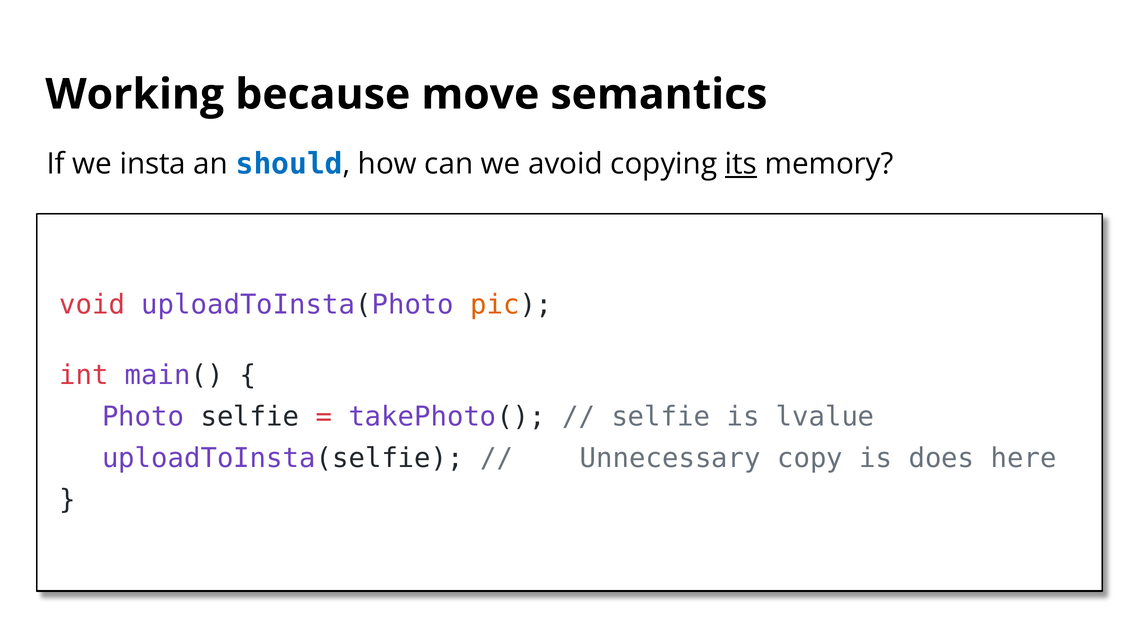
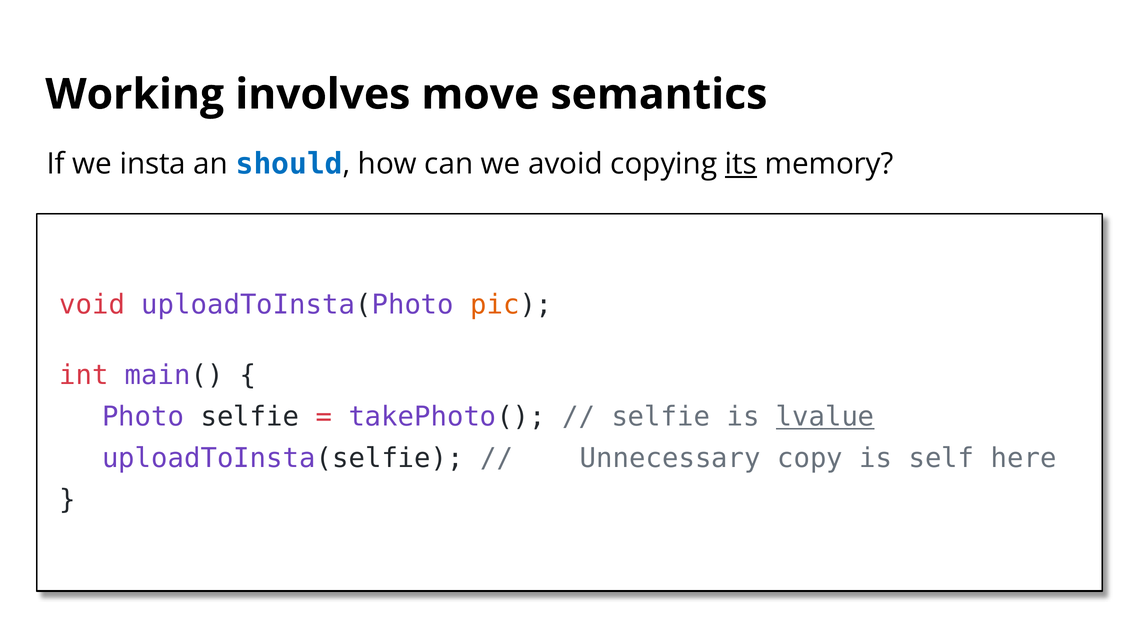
because: because -> involves (323, 94)
lvalue underline: none -> present (825, 417)
does: does -> self (941, 458)
